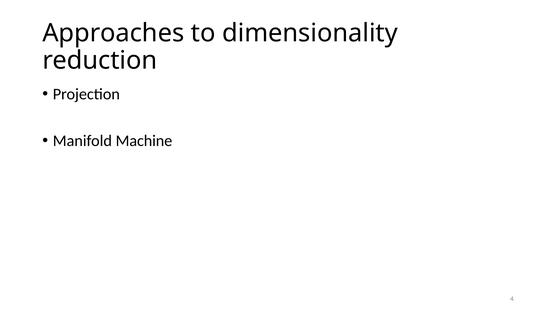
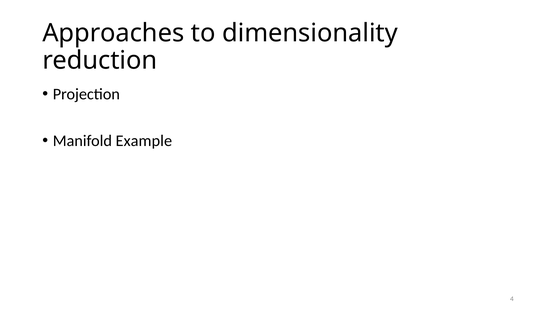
Machine: Machine -> Example (144, 141)
